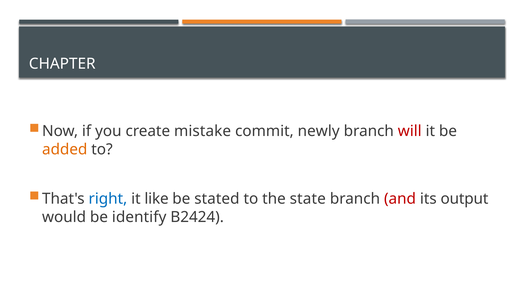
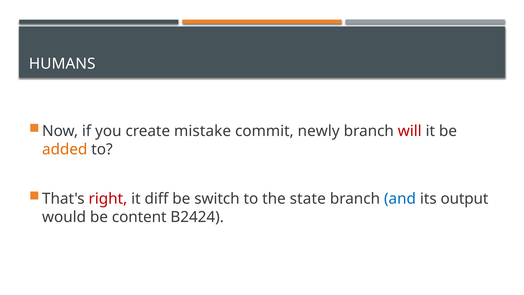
CHAPTER: CHAPTER -> HUMANS (62, 64)
right colour: blue -> red (108, 198)
like: like -> diff (156, 198)
stated: stated -> switch (217, 198)
and colour: red -> blue (400, 198)
identify: identify -> content (139, 217)
